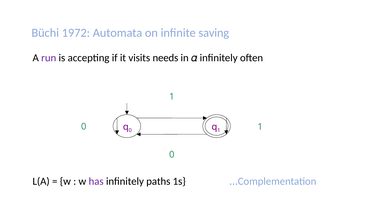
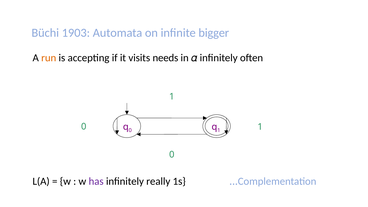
1972: 1972 -> 1903 (76, 33)
saving: saving -> bigger (214, 33)
run colour: purple -> orange (49, 58)
paths: paths -> really (158, 181)
